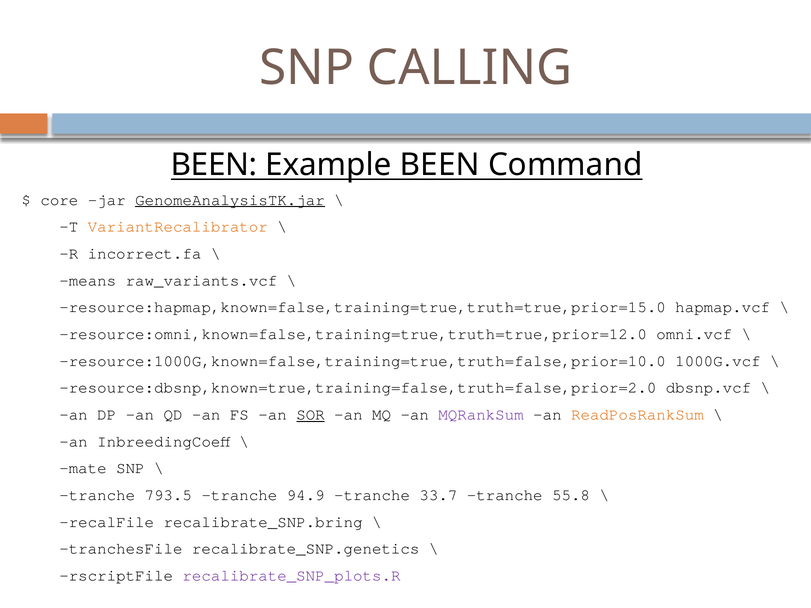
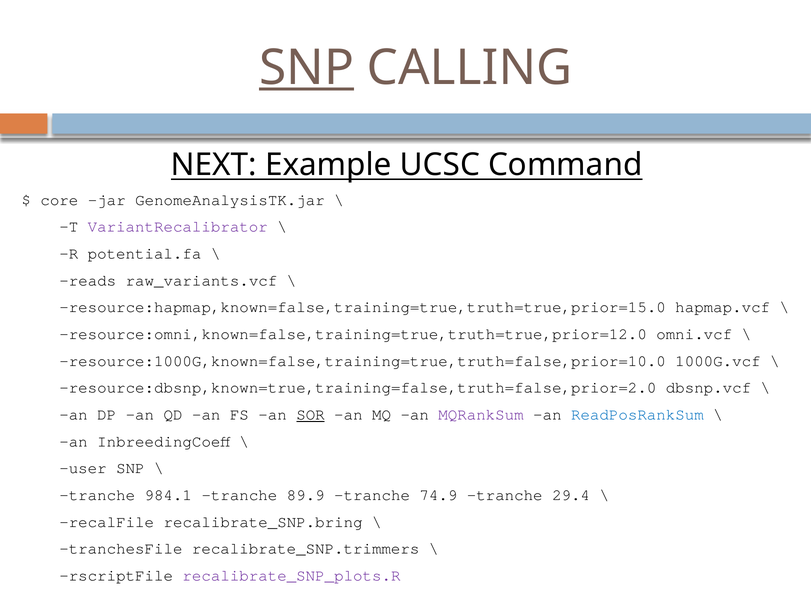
SNP underline: none -> present (307, 68)
BEEN: BEEN -> NEXT (214, 165)
Example BEEN: BEEN -> UCSC (440, 165)
GenomeAnalysisTK.jar underline: present -> none (230, 200)
VariantRecalibrator colour: orange -> purple (178, 227)
incorrect.fa: incorrect.fa -> potential.fa (145, 254)
means: means -> reads (88, 280)
ReadPosRankSum colour: orange -> blue (637, 415)
mate: mate -> user (83, 468)
793.5: 793.5 -> 984.1 (168, 495)
94.9: 94.9 -> 89.9 (306, 495)
33.7: 33.7 -> 74.9 (438, 495)
55.8: 55.8 -> 29.4 (571, 495)
recalibrate_SNP.genetics: recalibrate_SNP.genetics -> recalibrate_SNP.trimmers (306, 549)
